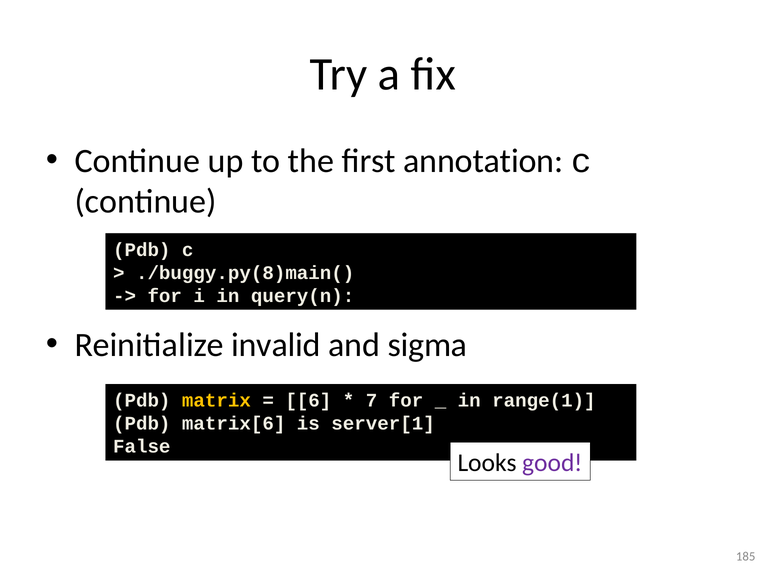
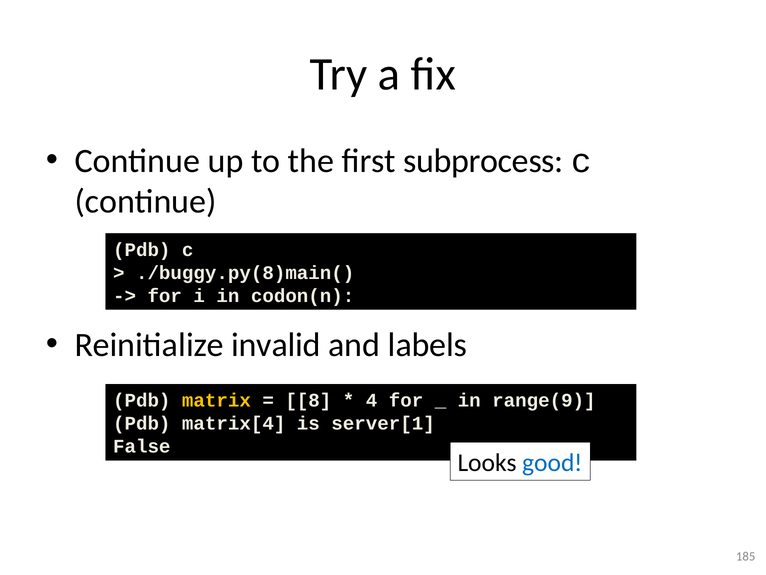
annotation: annotation -> subprocess (483, 161)
query(n: query(n -> codon(n (303, 295)
sigma: sigma -> labels (427, 345)
6: 6 -> 8 (308, 400)
7: 7 -> 4 (372, 400)
range(1: range(1 -> range(9 (544, 400)
matrix[6: matrix[6 -> matrix[4 (234, 423)
good colour: purple -> blue (552, 463)
